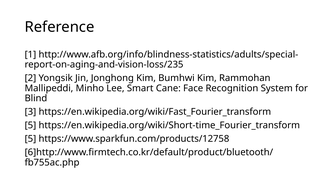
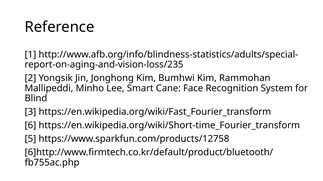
5: 5 -> 6 (30, 126)
